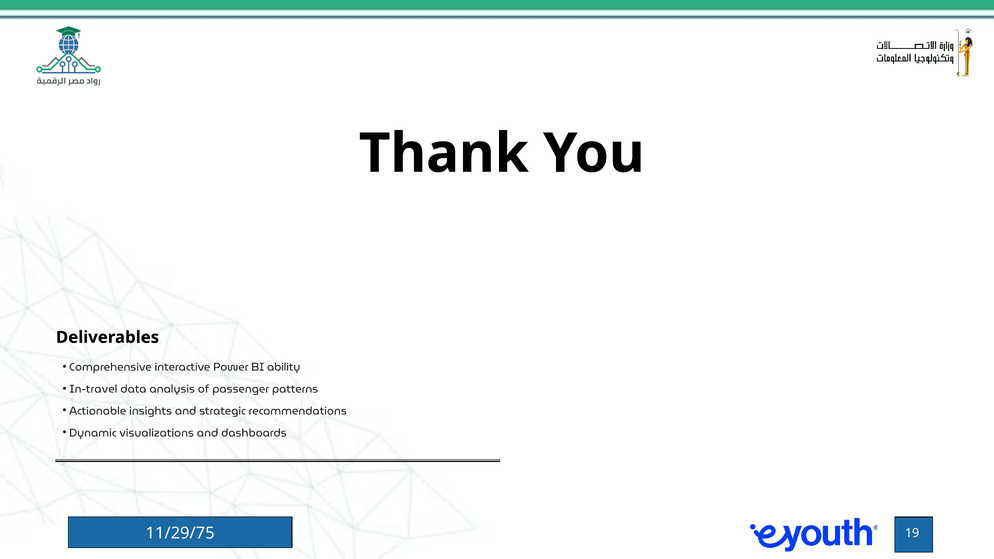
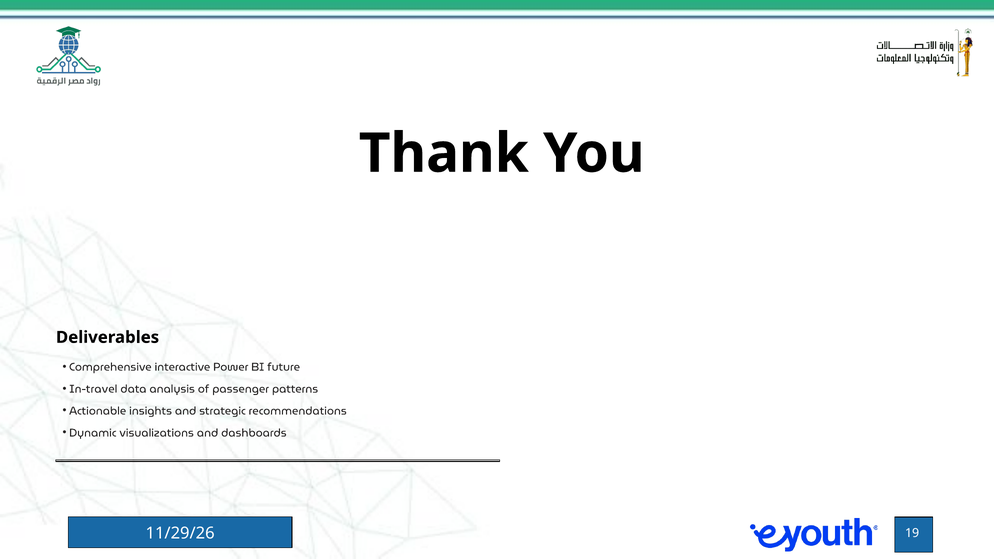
ability: ability -> future (284, 367)
11/29/75: 11/29/75 -> 11/29/26 (180, 533)
